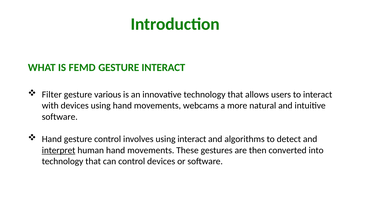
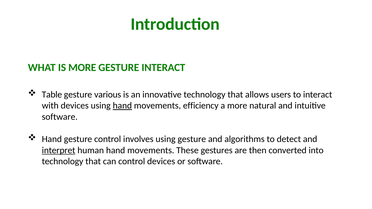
IS FEMD: FEMD -> MORE (82, 68)
Filter: Filter -> Table (52, 95)
hand underline: none -> present (122, 106)
webcams: webcams -> efficiency (201, 106)
using interact: interact -> gesture (192, 139)
